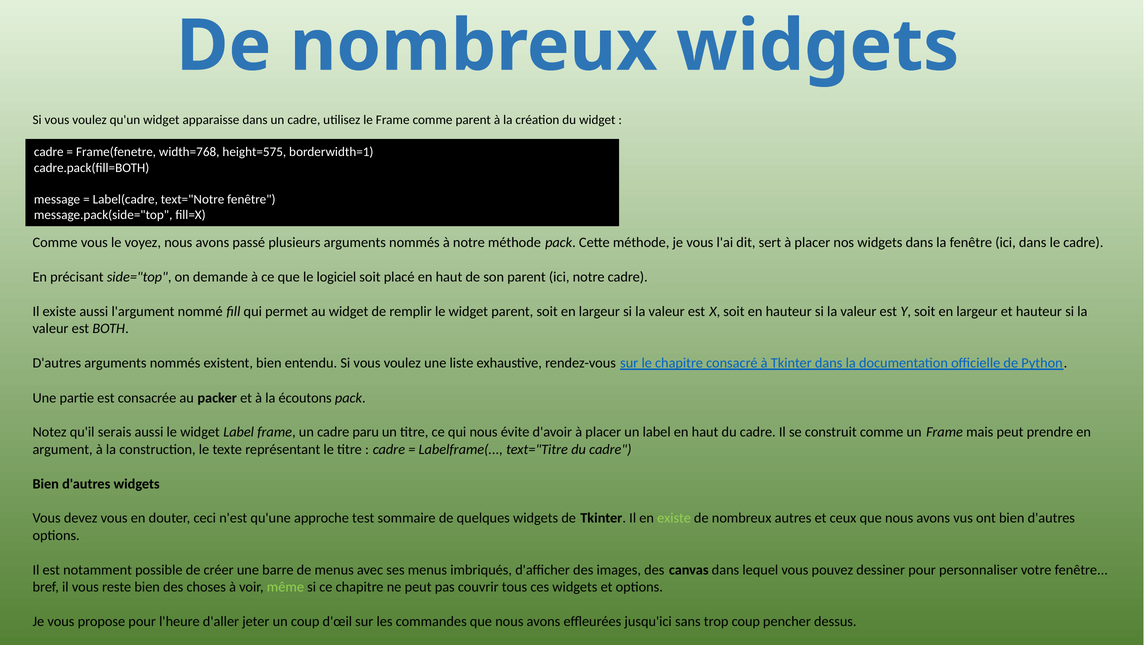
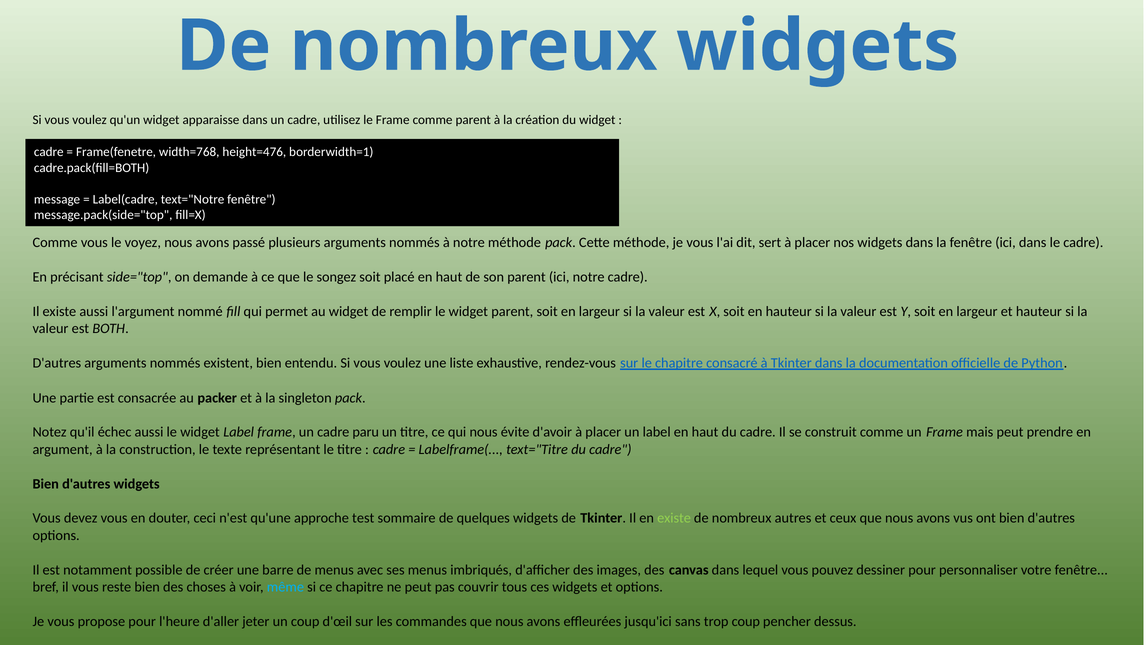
height=575: height=575 -> height=476 (254, 152)
logiciel: logiciel -> songez (336, 277)
écoutons: écoutons -> singleton (305, 398)
serais: serais -> échec (115, 432)
même colour: light green -> light blue (285, 587)
